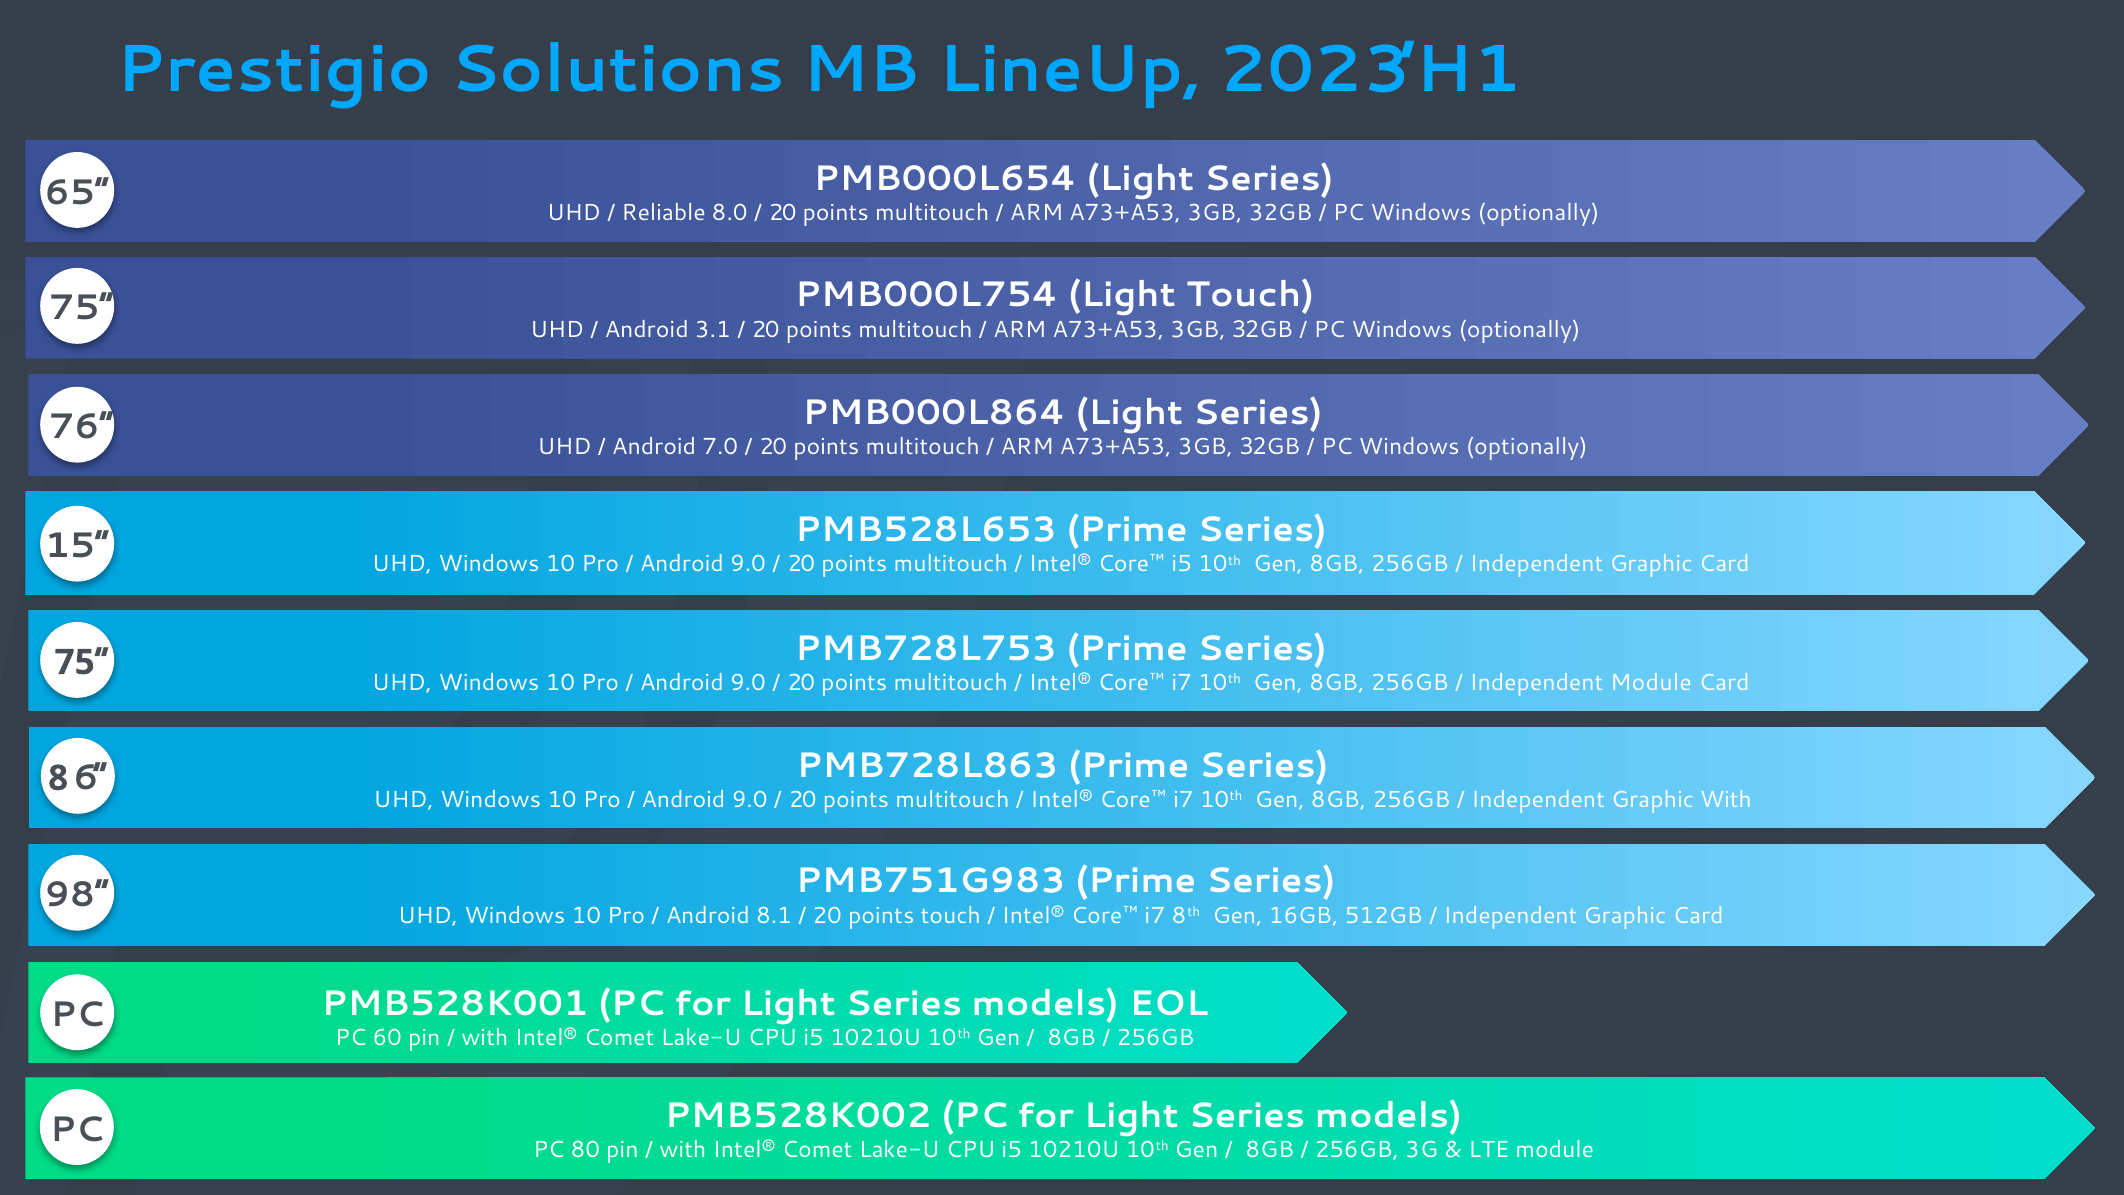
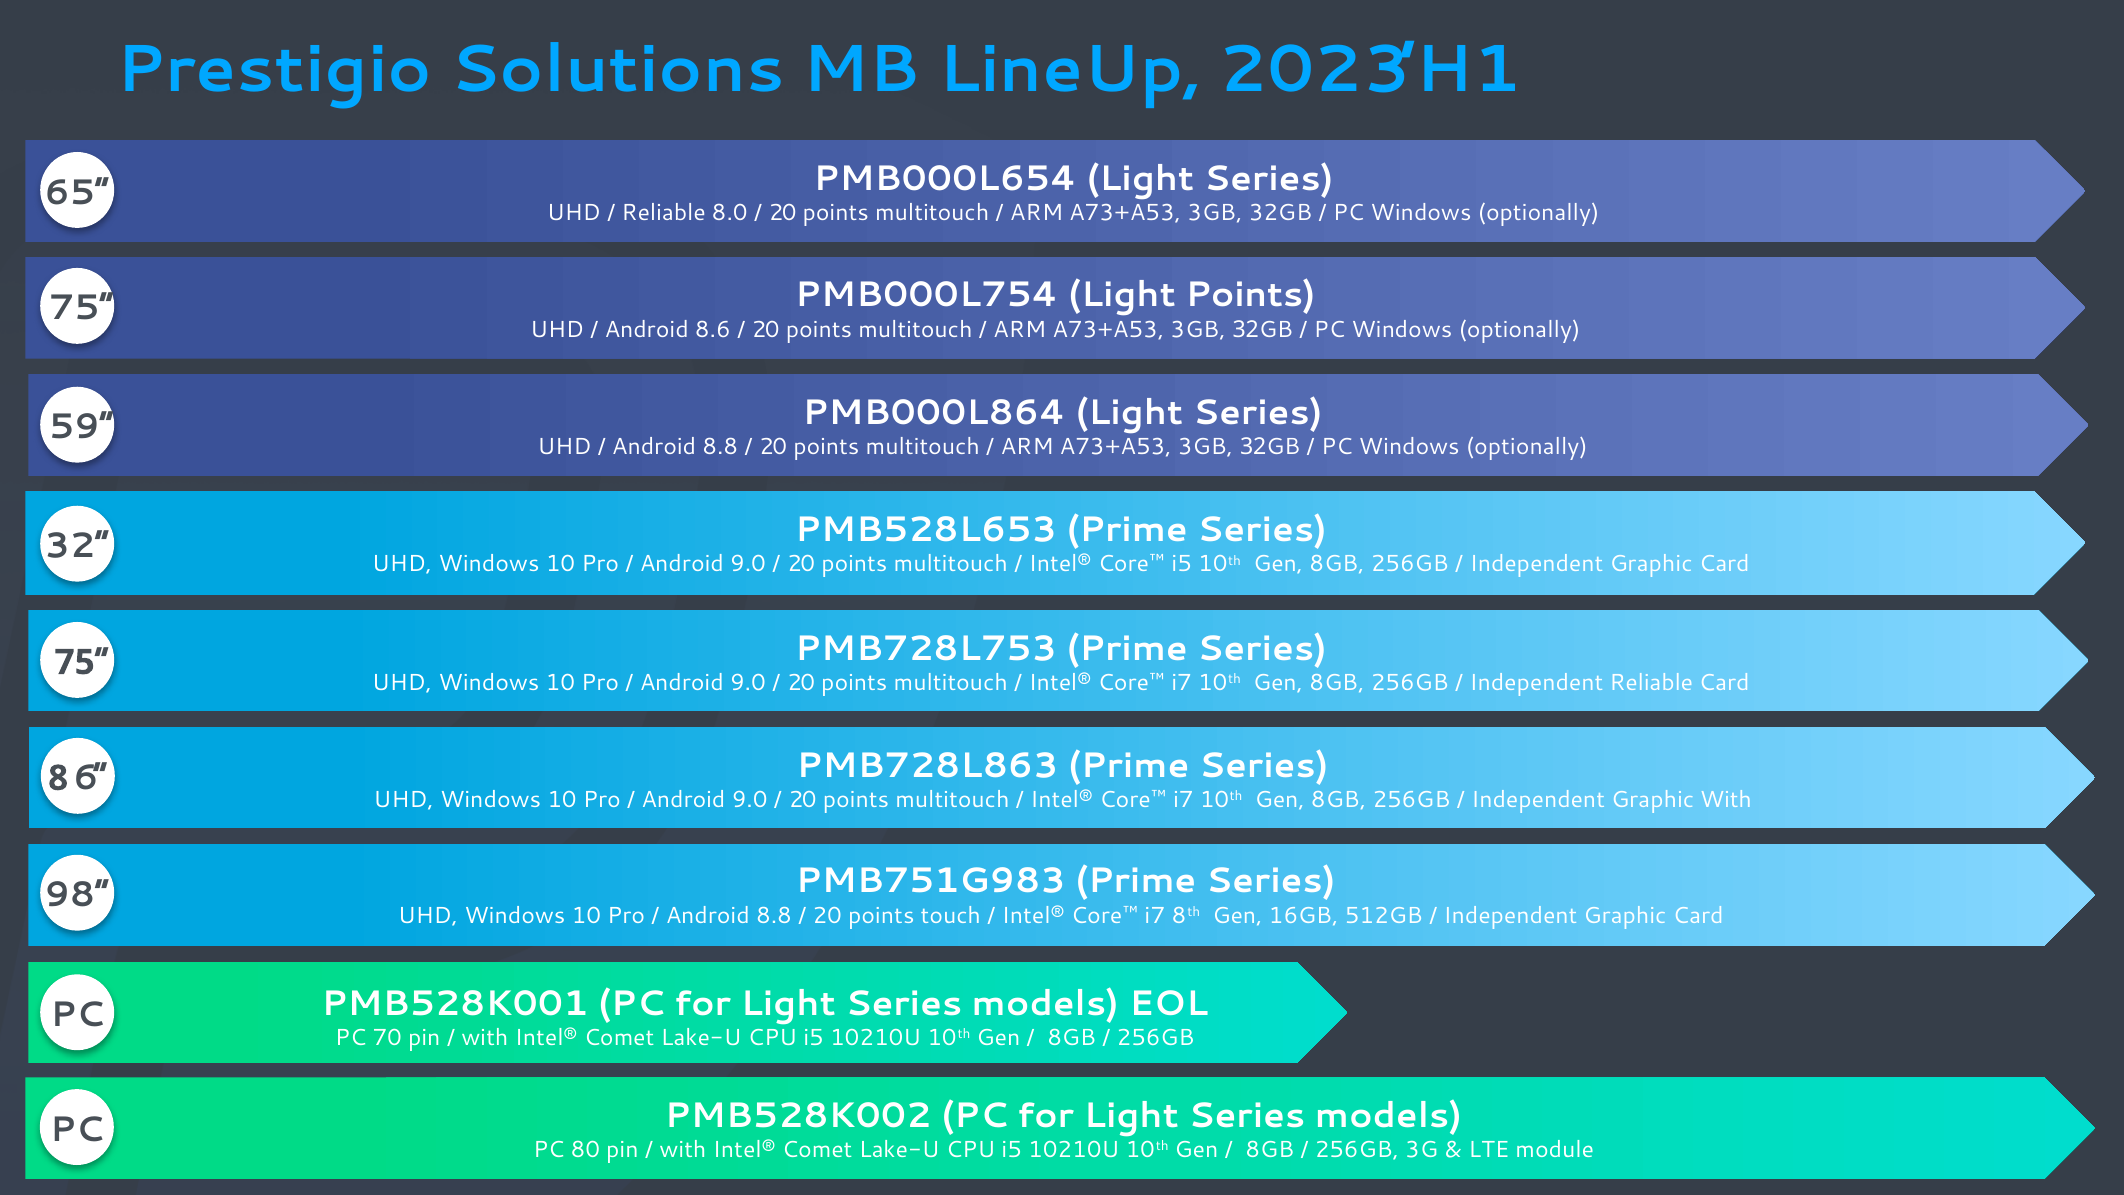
Light Touch: Touch -> Points (1251, 295)
3.1: 3.1 -> 8.6 (713, 330)
76: 76 -> 59 (82, 427)
7.0: 7.0 -> 8.8 (720, 447)
15: 15 -> 32 (77, 546)
Independent Module: Module -> Reliable (1651, 683)
8.1: 8.1 -> 8.8 (774, 915)
60: 60 -> 70 (387, 1038)
